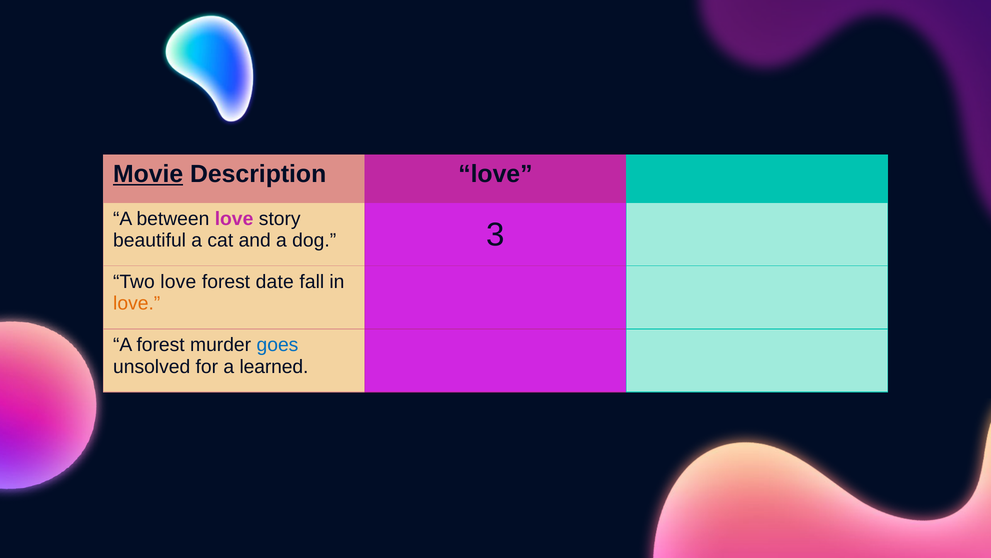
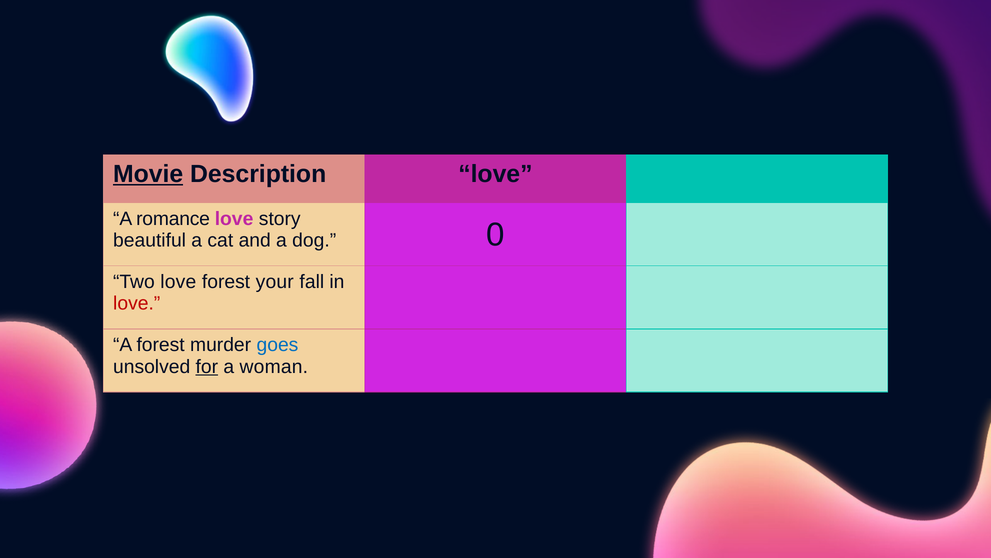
between: between -> romance (173, 218)
3: 3 -> 0 (495, 234)
date: date -> your (275, 282)
love colour: orange -> red (137, 303)
for underline: none -> present (207, 366)
learned: learned -> woman (274, 366)
